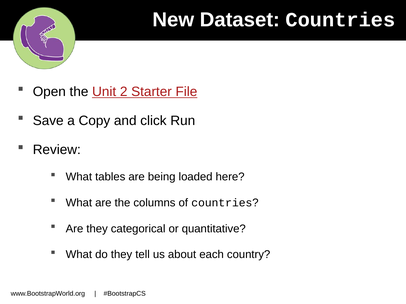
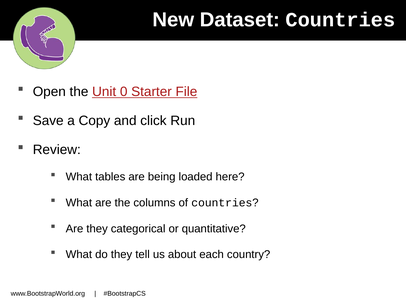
2: 2 -> 0 (124, 92)
